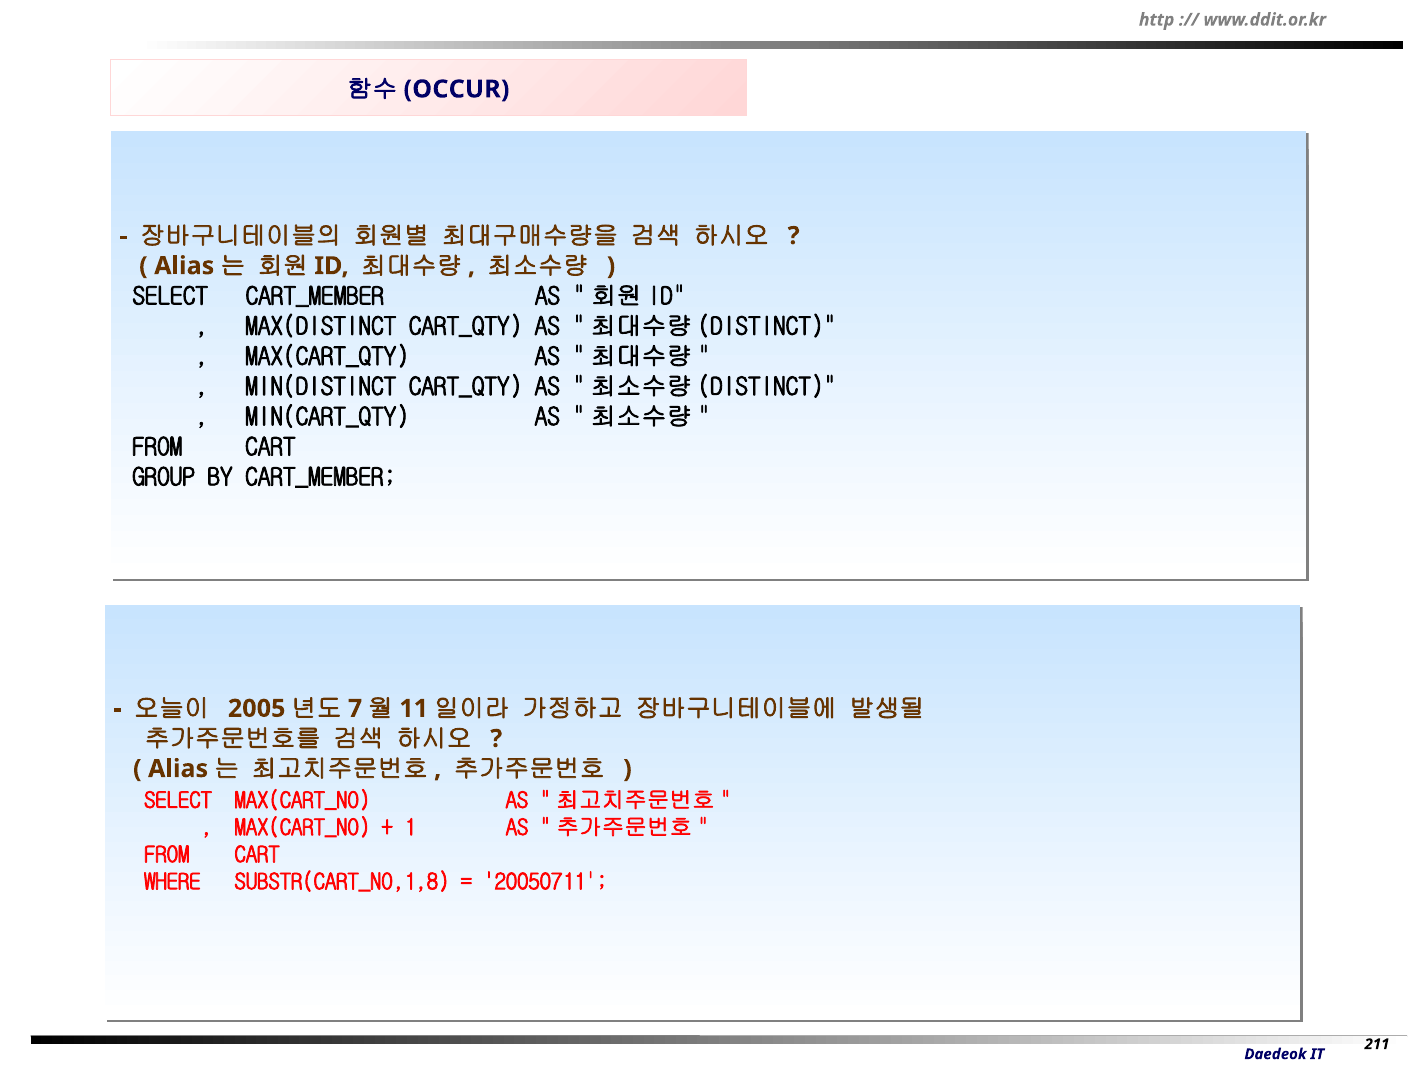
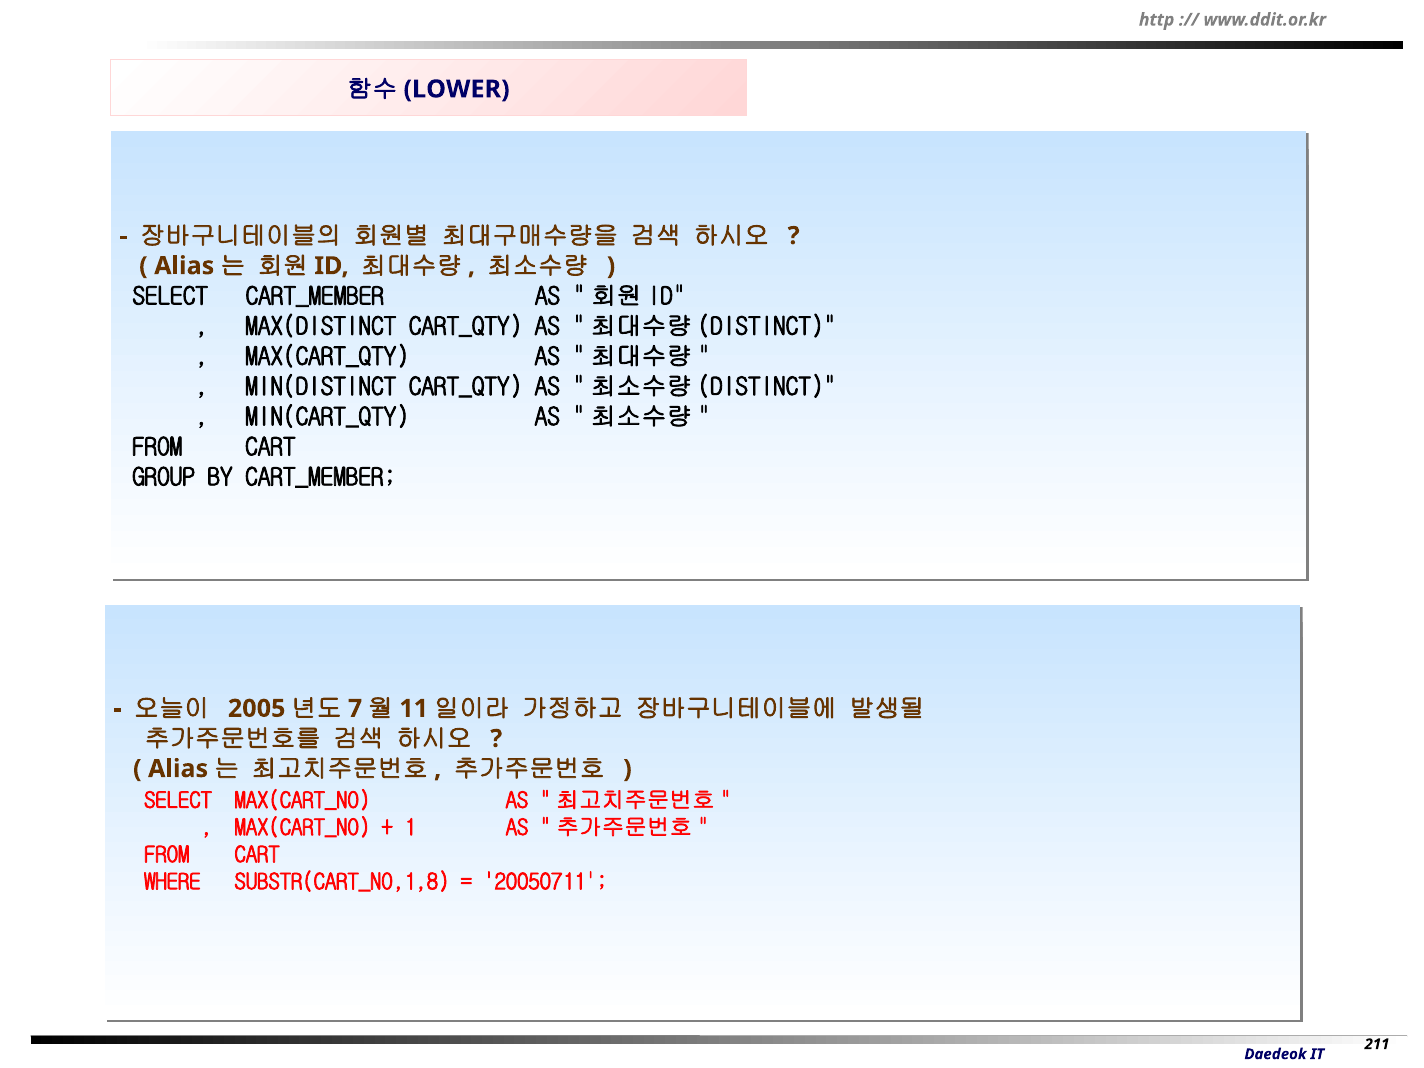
OCCUR: OCCUR -> LOWER (457, 89)
